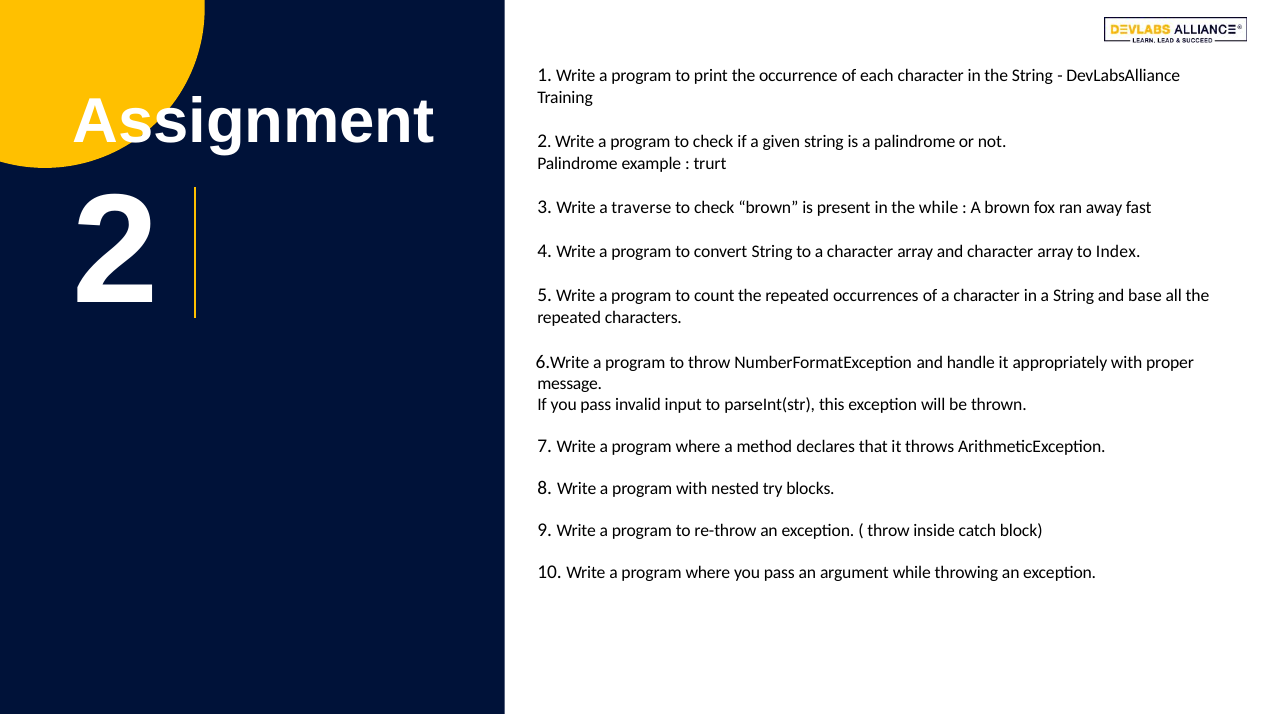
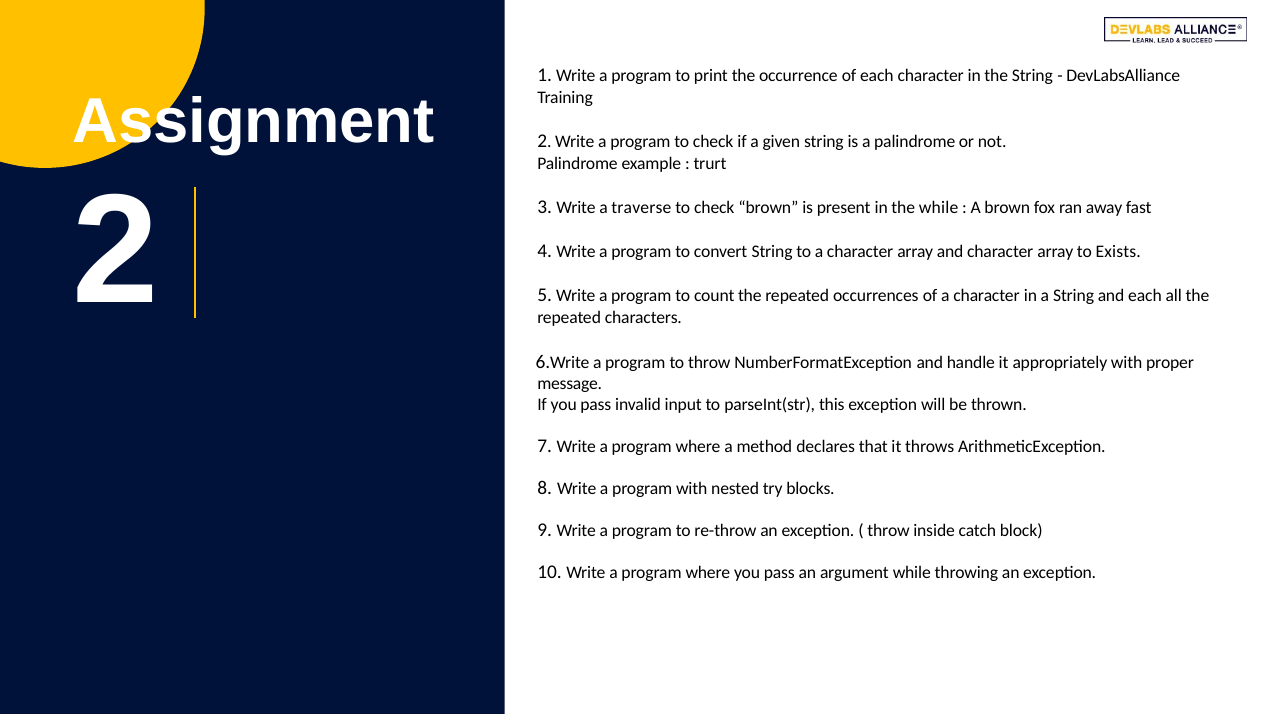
Index: Index -> Exists (1118, 252)
and base: base -> each (1145, 296)
